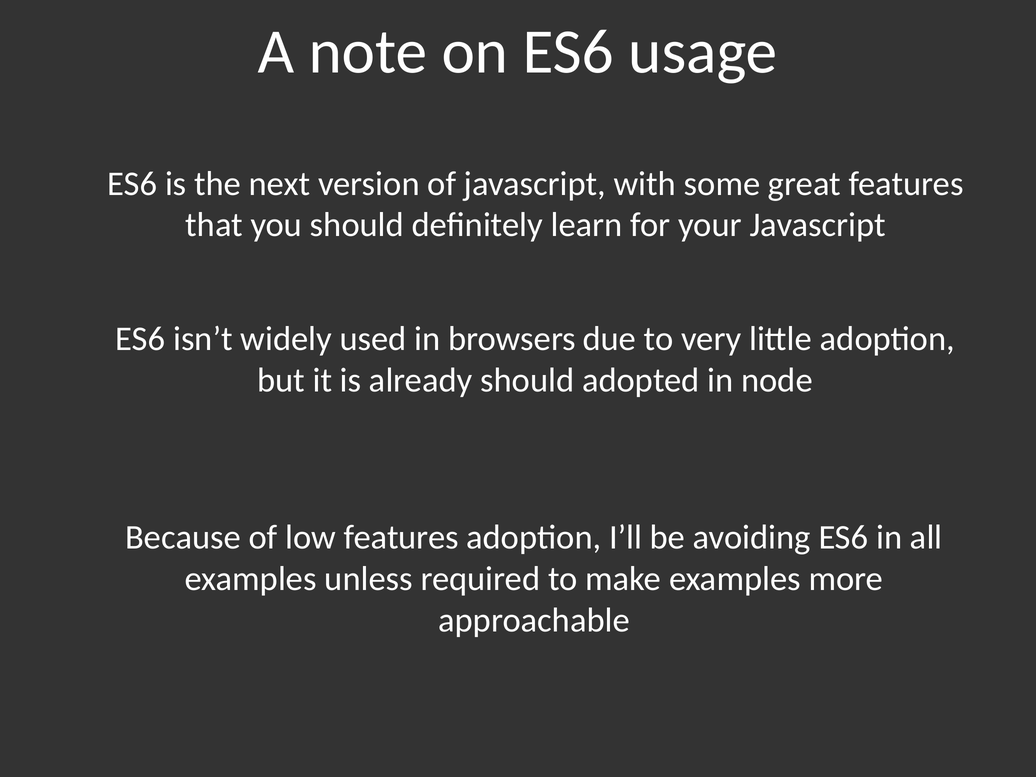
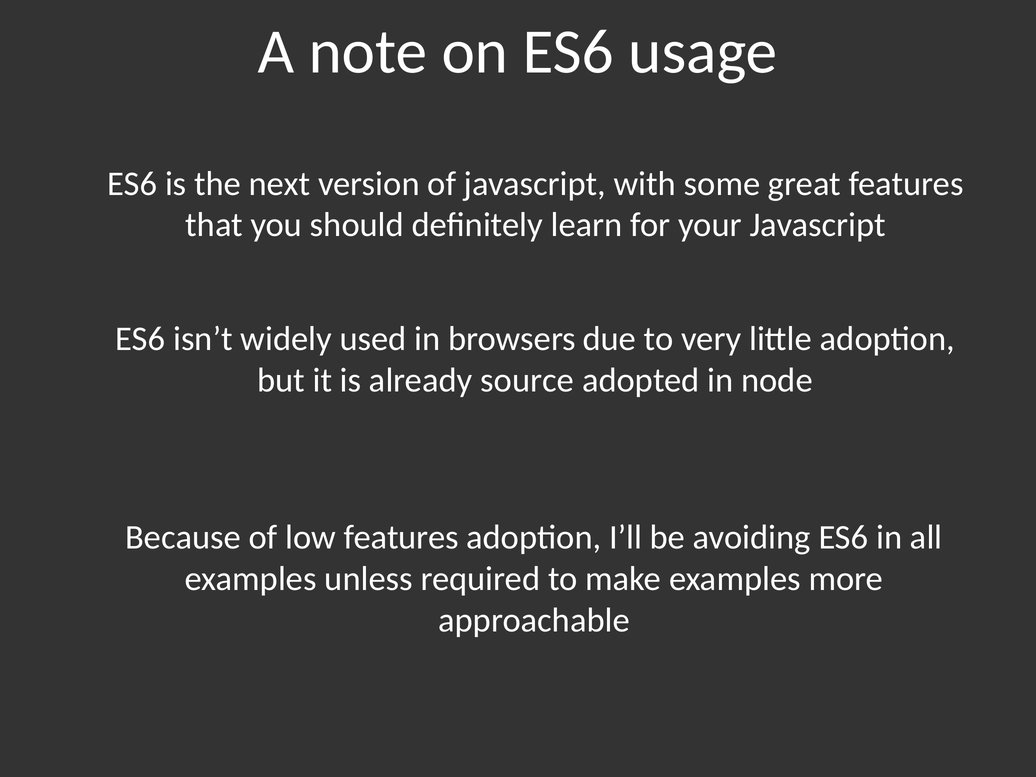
already should: should -> source (527, 380)
